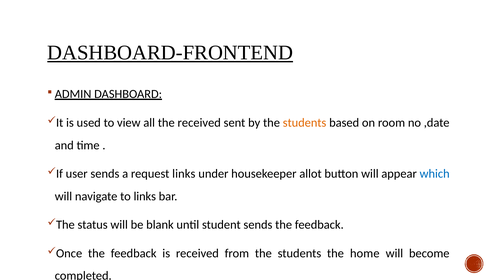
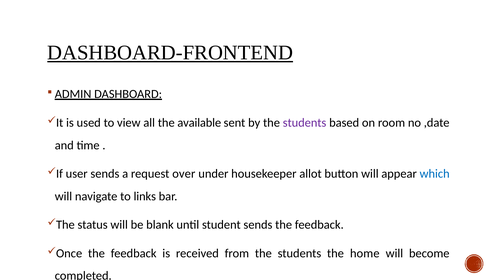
the received: received -> available (199, 123)
students colour: orange -> purple (305, 123)
request links: links -> over (184, 174)
